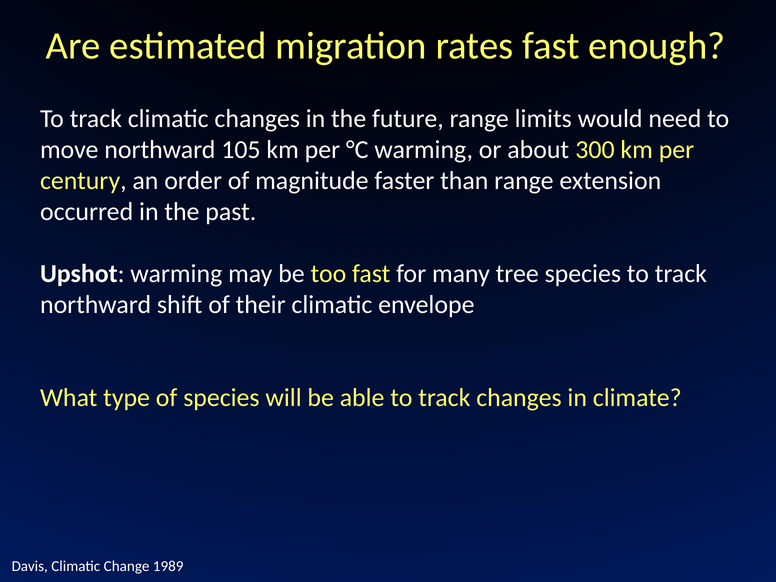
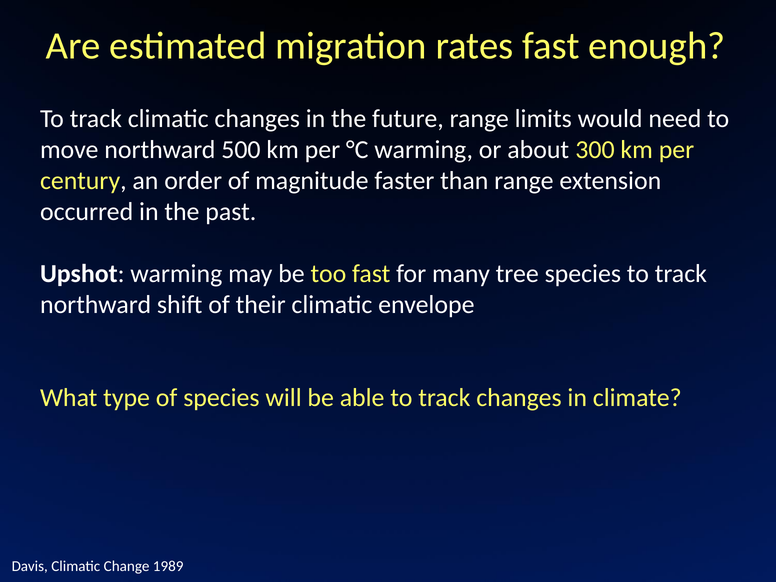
105: 105 -> 500 (241, 150)
